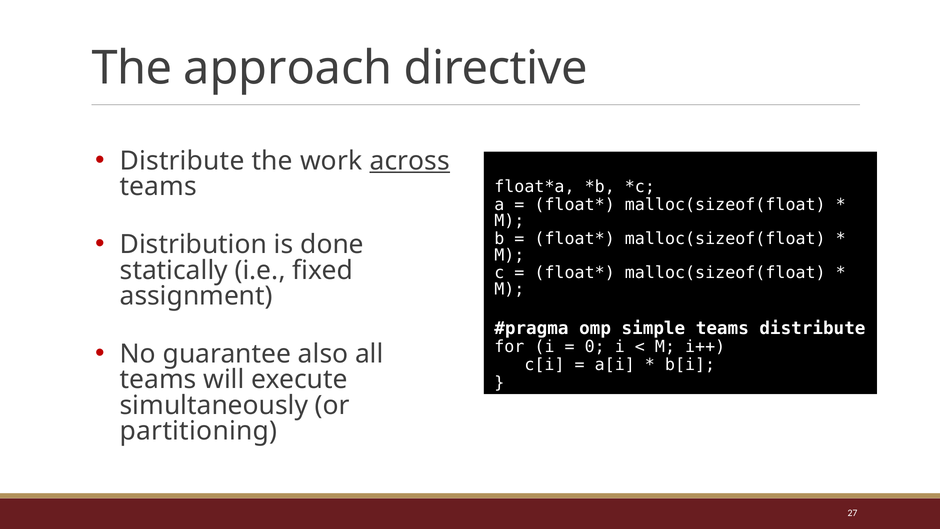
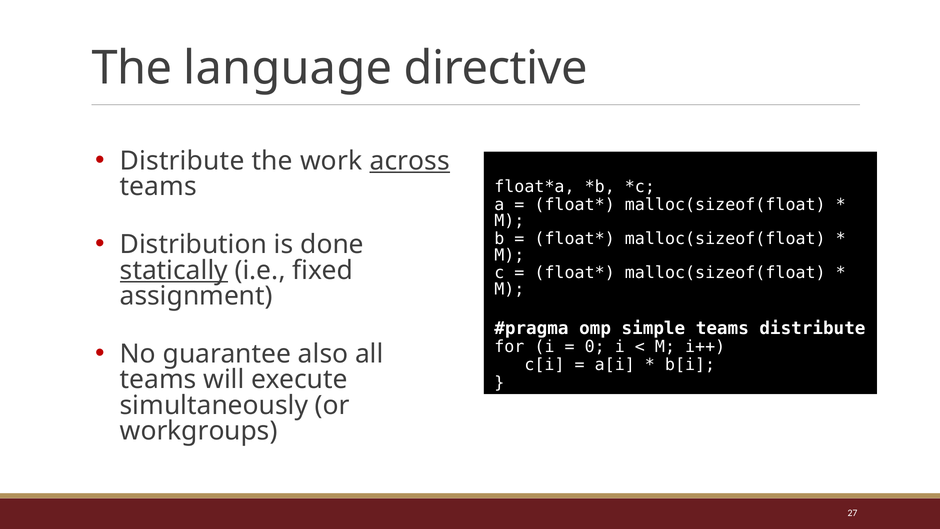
approach: approach -> language (288, 68)
statically underline: none -> present (174, 270)
partitioning: partitioning -> workgroups (199, 431)
